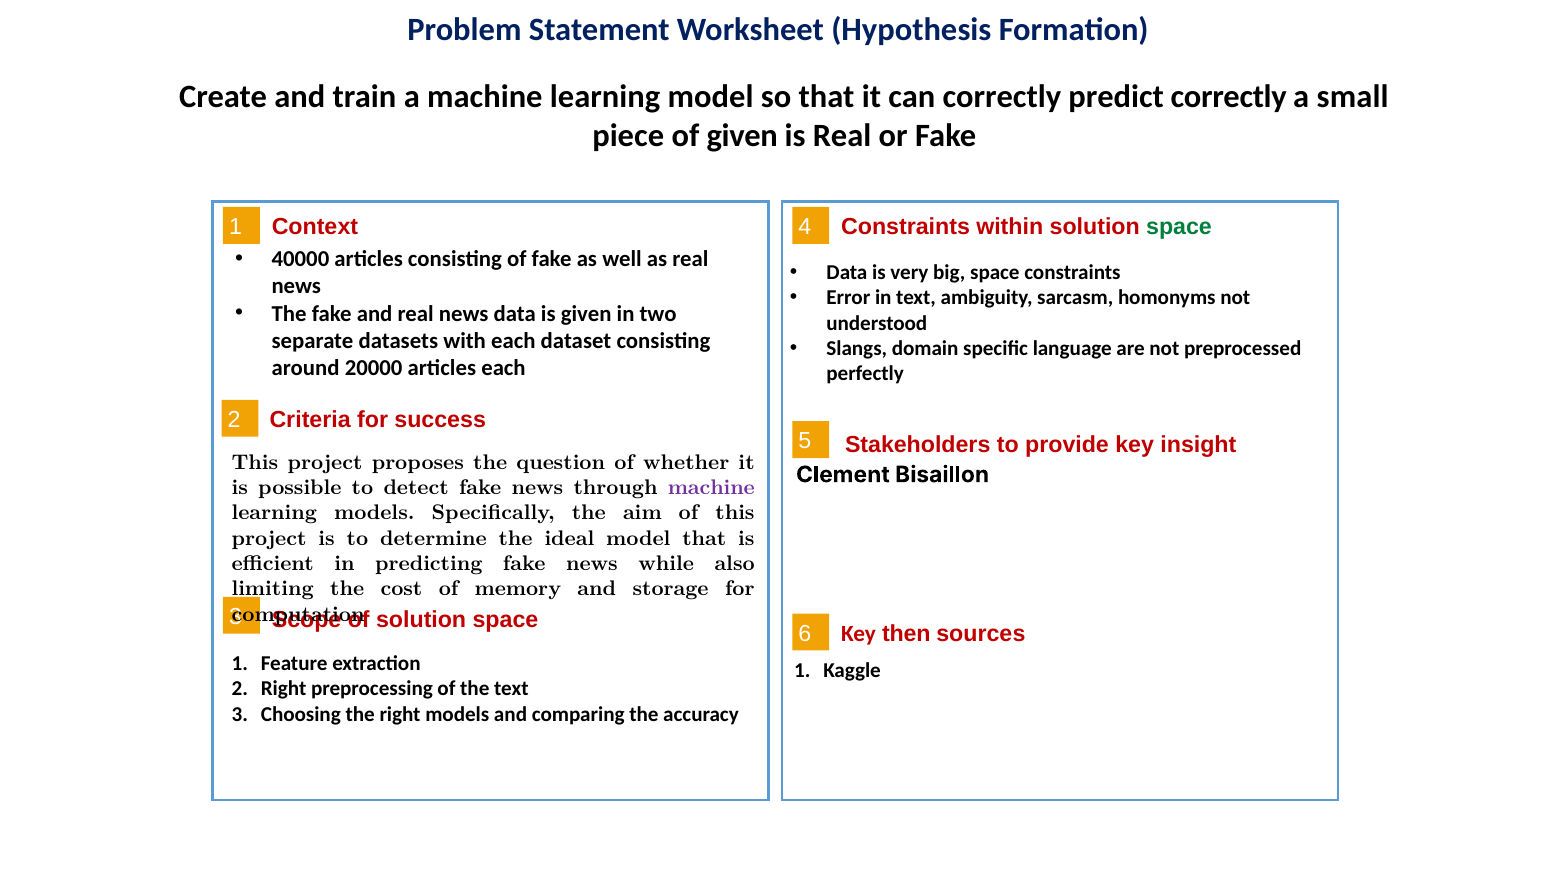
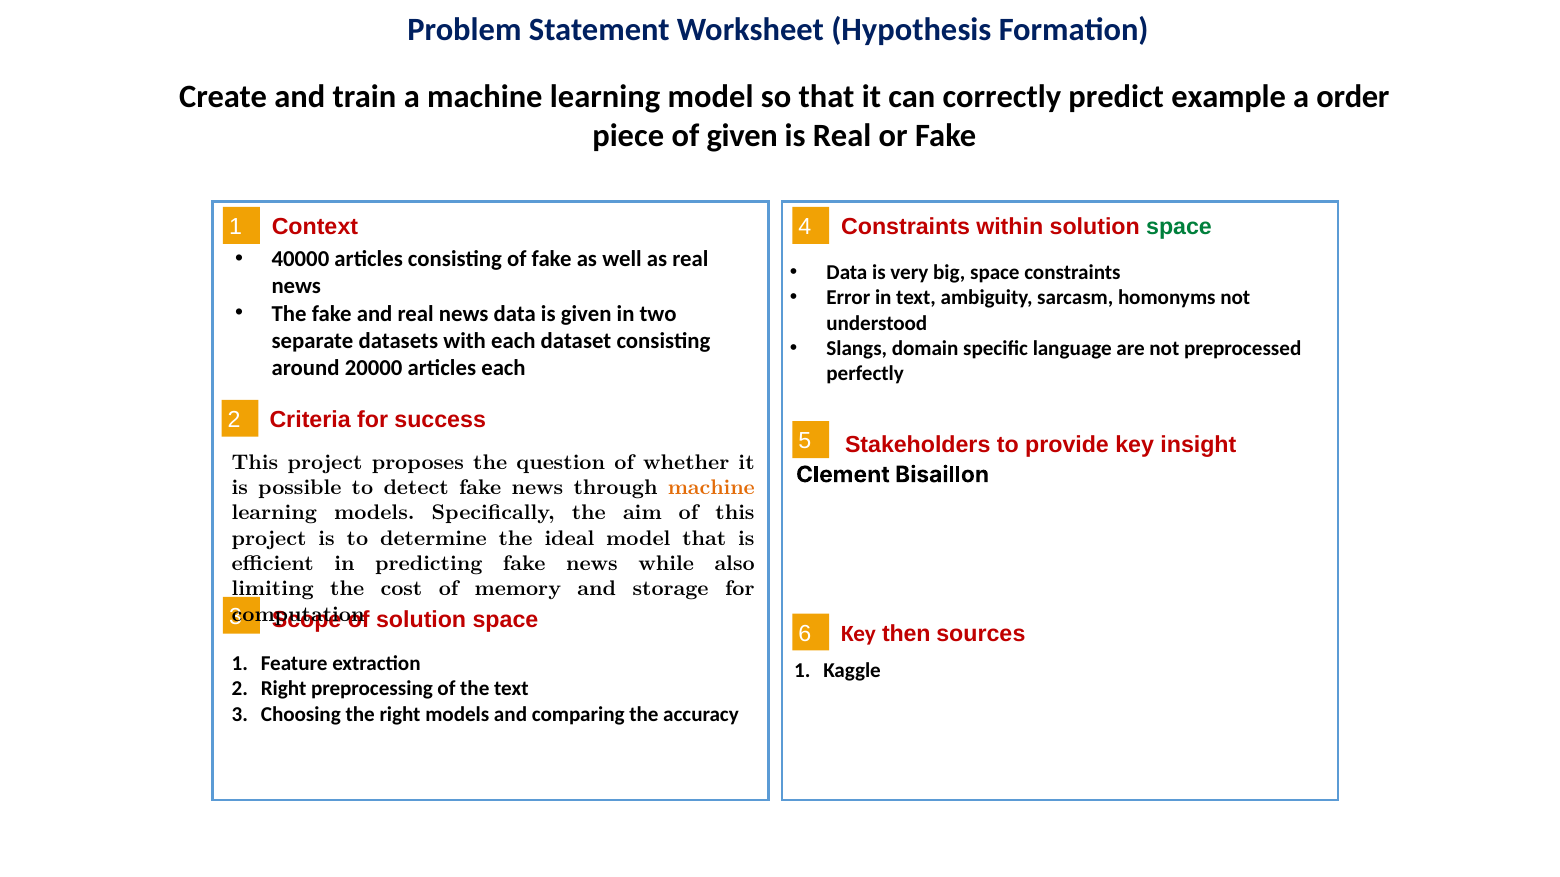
predict correctly: correctly -> example (1229, 97)
small: small -> order (1353, 97)
machine colour: purple -> orange (711, 488)
